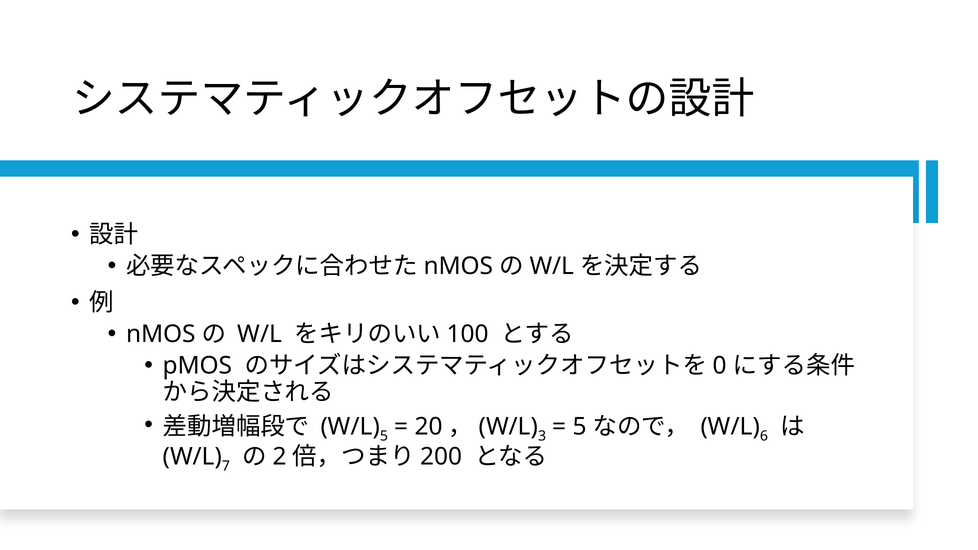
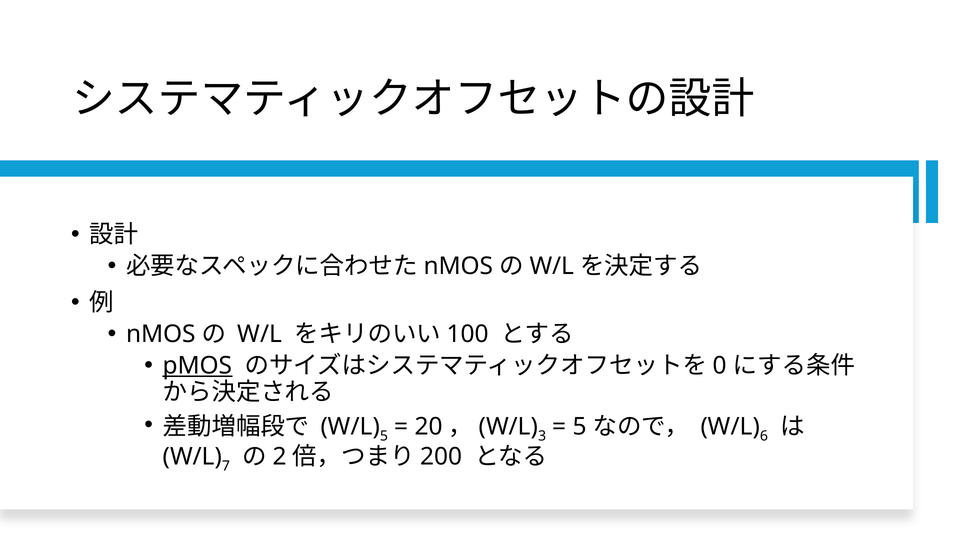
pMOS underline: none -> present (198, 366)
